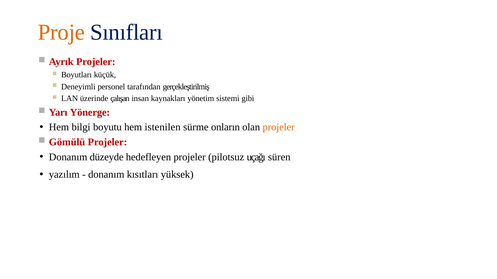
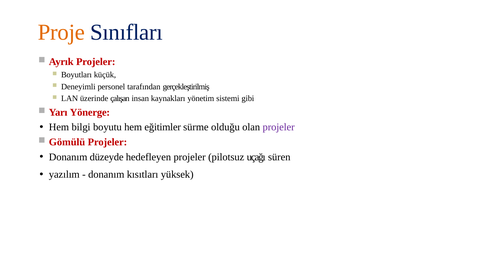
istenilen: istenilen -> eğitimler (163, 127)
onların: onların -> olduğu (225, 127)
projeler colour: orange -> purple (279, 127)
